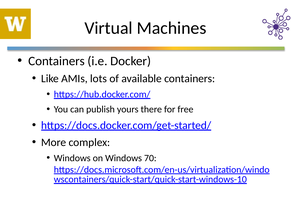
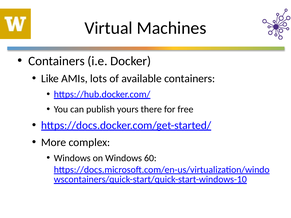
70: 70 -> 60 (150, 158)
